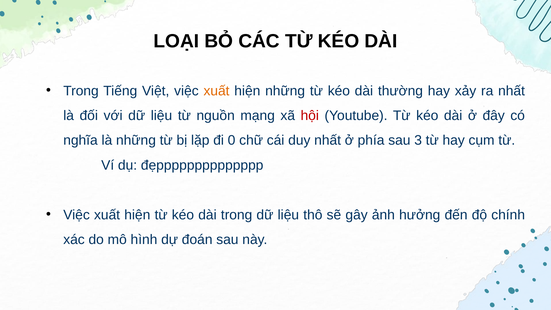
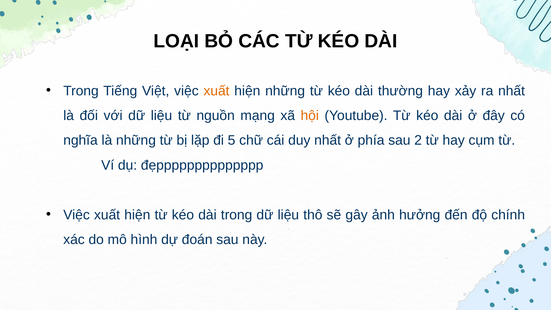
hội colour: red -> orange (310, 116)
0: 0 -> 5 (232, 140)
3: 3 -> 2 (418, 140)
